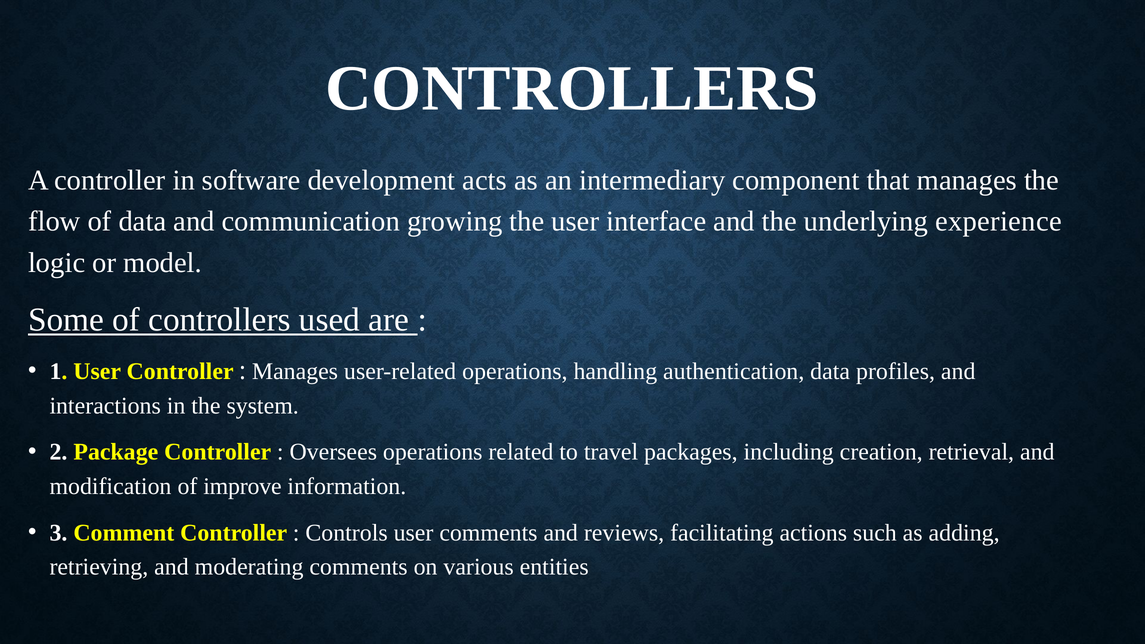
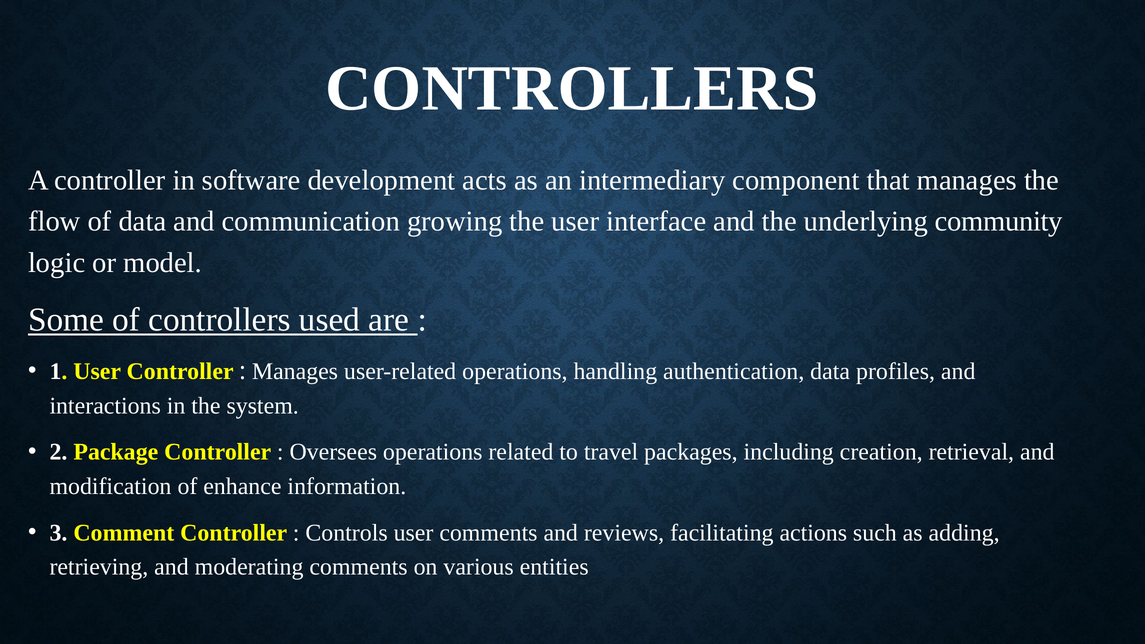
experience: experience -> community (999, 221)
improve: improve -> enhance (242, 486)
